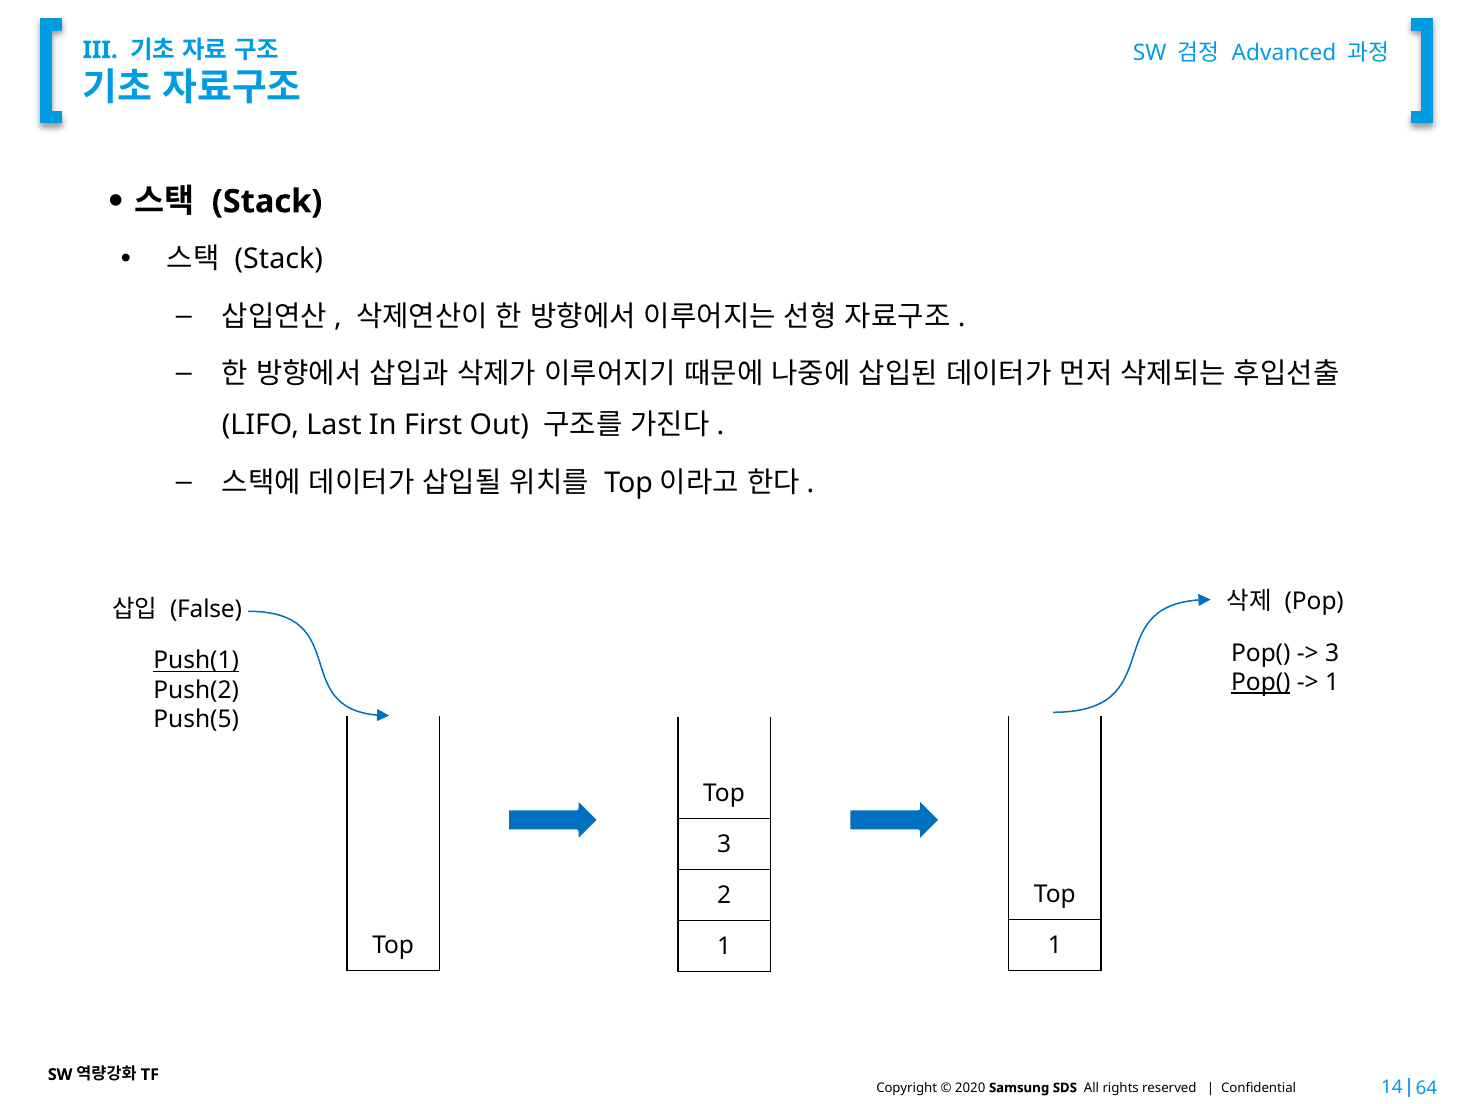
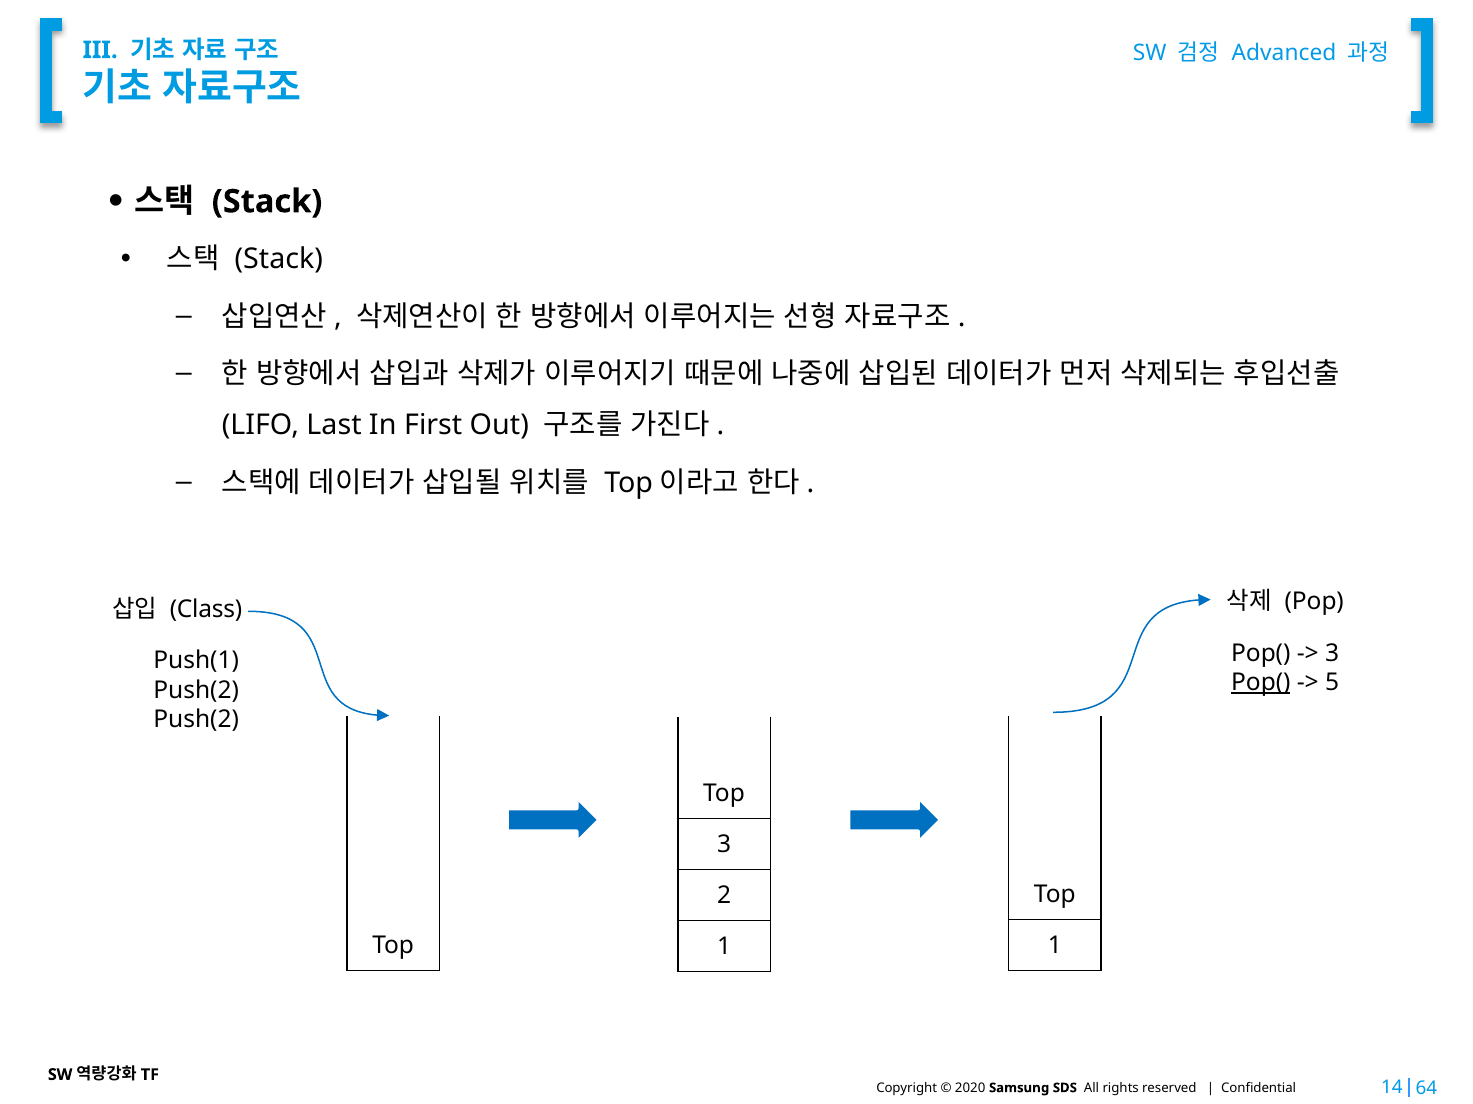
False: False -> Class (206, 610)
Push(1 underline: present -> none (196, 661)
1: 1 -> 5 (1332, 683)
Push(5: Push(5 -> Push(2 (196, 720)
